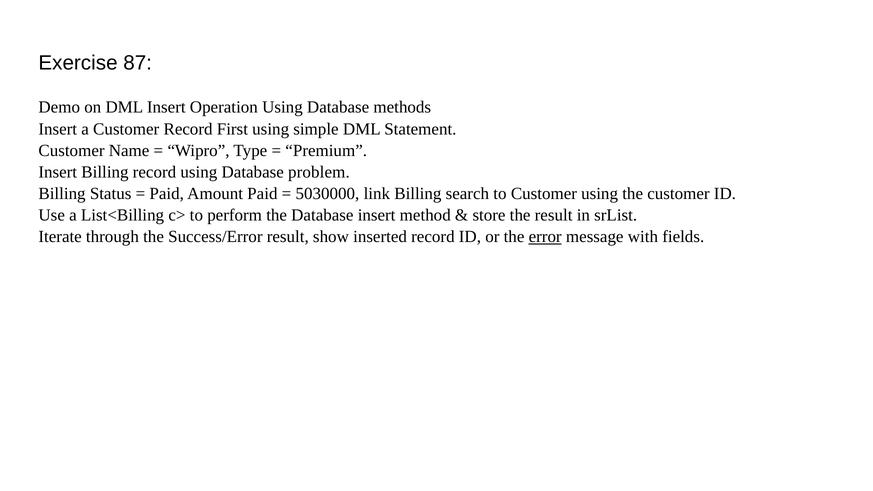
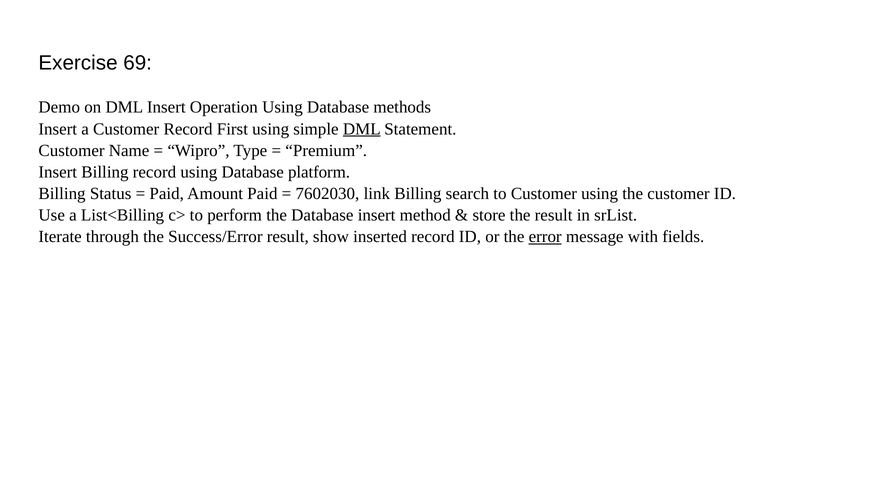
87: 87 -> 69 (138, 63)
DML underline: none -> present (362, 129)
problem: problem -> platform (319, 172)
5030000: 5030000 -> 7602030 (327, 194)
